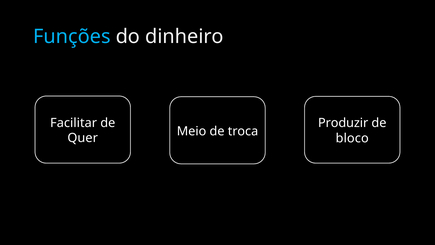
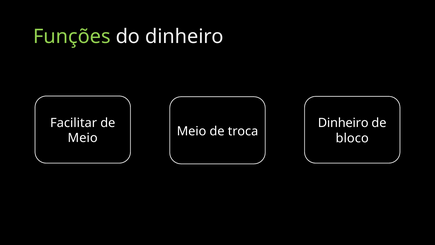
Funções colour: light blue -> light green (72, 37)
Produzir: Produzir -> Dinheiro (343, 123)
Quer: Quer -> Meio (83, 138)
